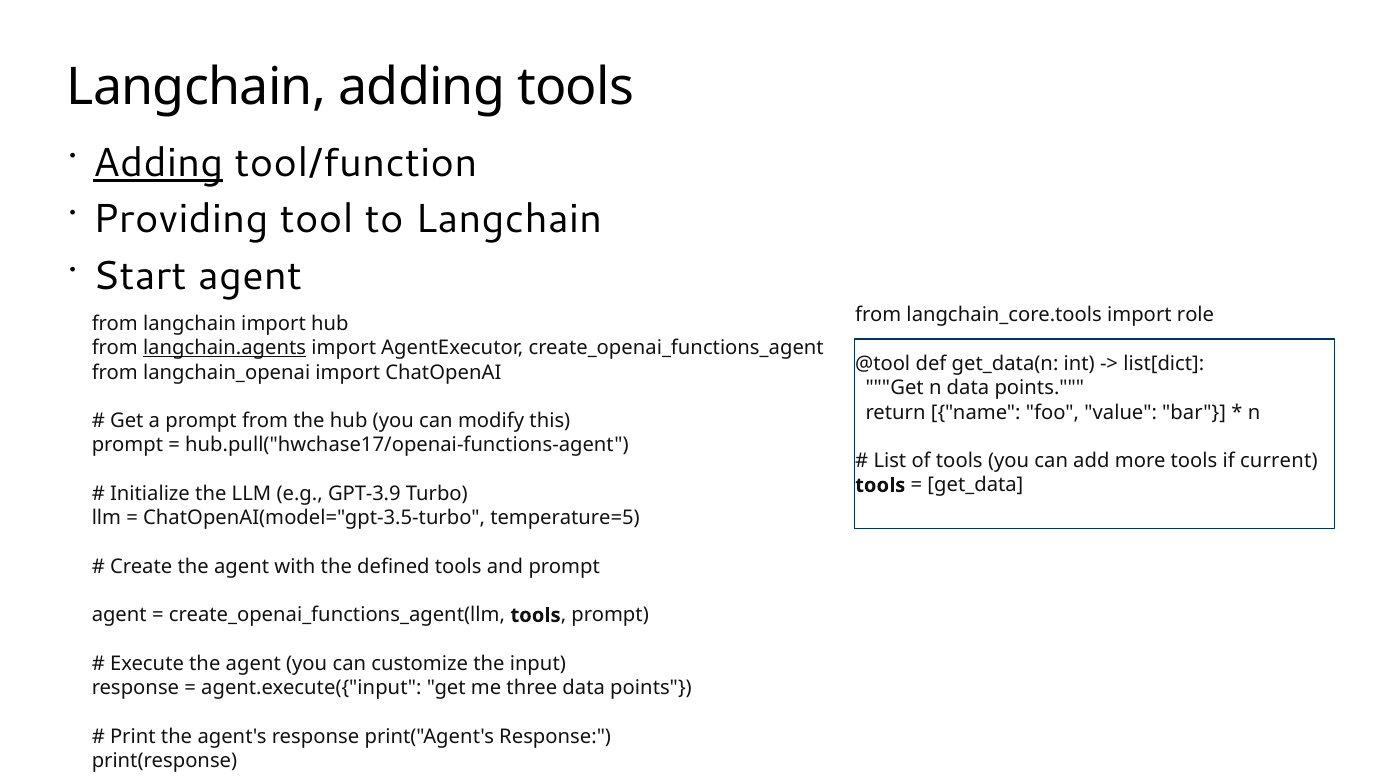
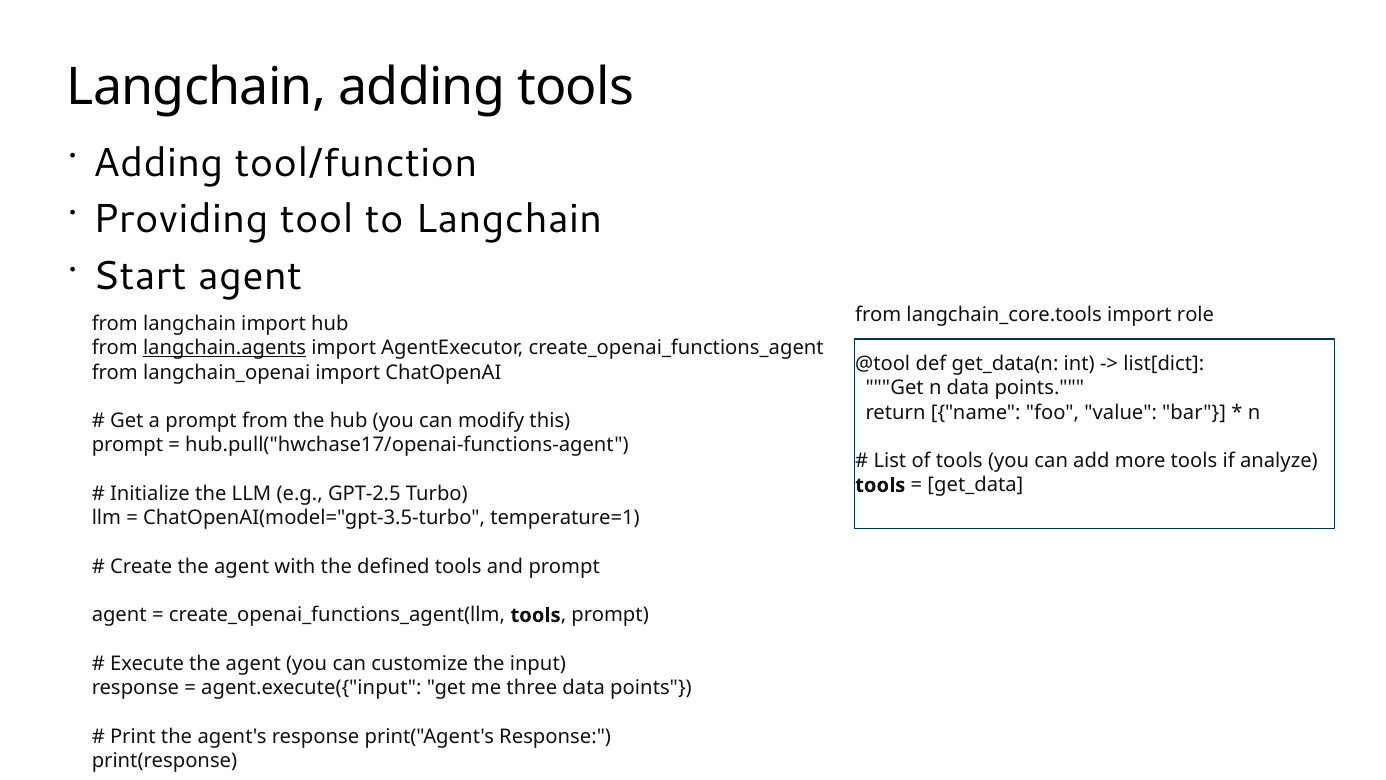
Adding underline: present -> none (158, 163)
current: current -> analyze (1279, 461)
GPT-3.9: GPT-3.9 -> GPT-2.5 (364, 494)
temperature=5: temperature=5 -> temperature=1 (565, 518)
